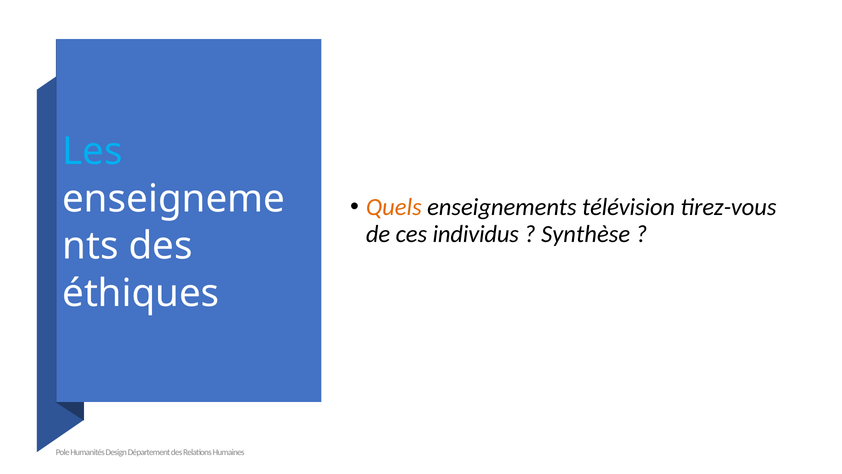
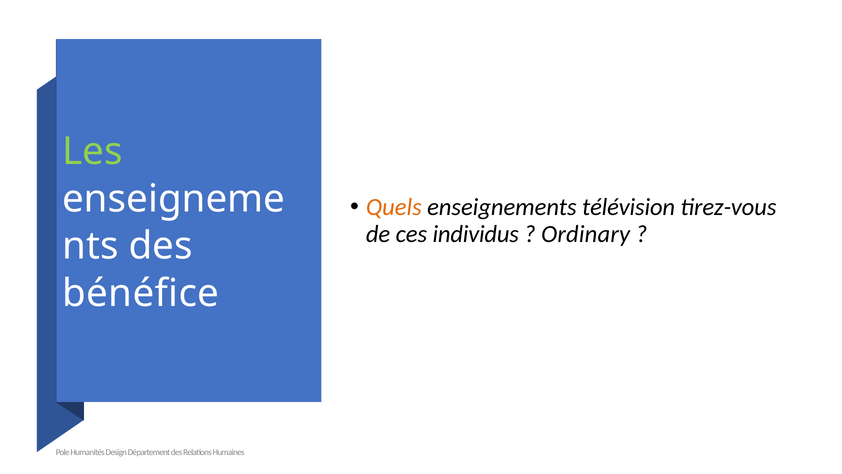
Les colour: light blue -> light green (93, 151)
Synthèse: Synthèse -> Ordinary (586, 234)
éthiques: éthiques -> bénéfice (141, 293)
